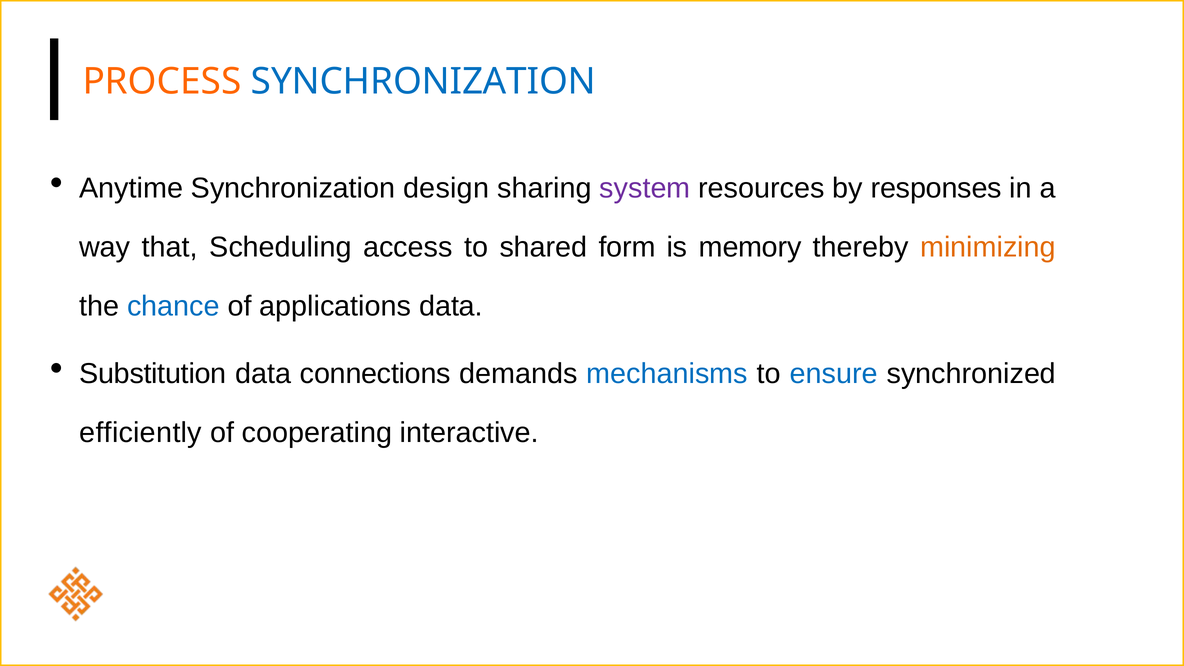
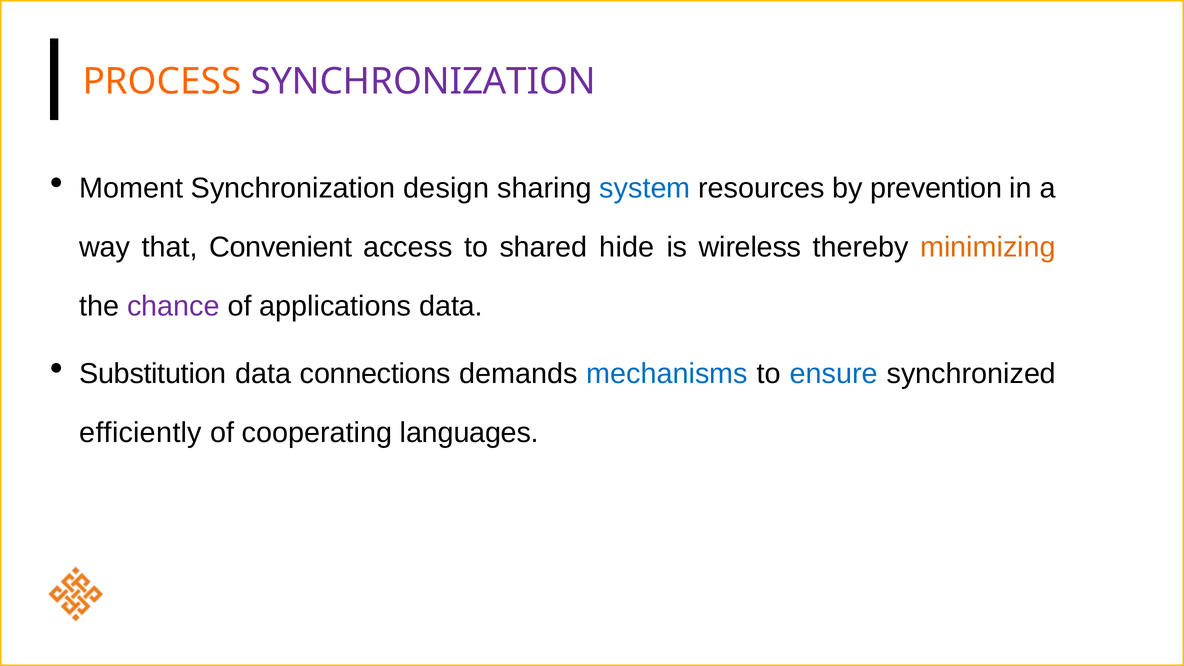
SYNCHRONIZATION colour: blue -> purple (423, 82)
Anytime: Anytime -> Moment (131, 188)
system colour: purple -> blue (645, 188)
responses: responses -> prevention (936, 188)
Scheduling: Scheduling -> Convenient (281, 247)
form: form -> hide (627, 247)
memory: memory -> wireless (750, 247)
chance colour: blue -> purple (173, 306)
interactive: interactive -> languages (469, 433)
